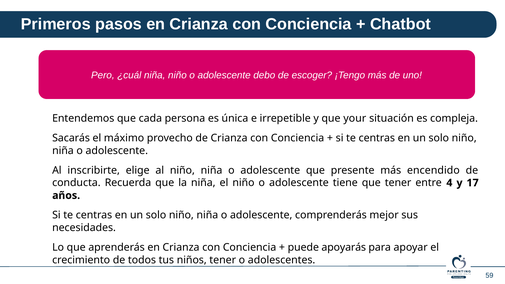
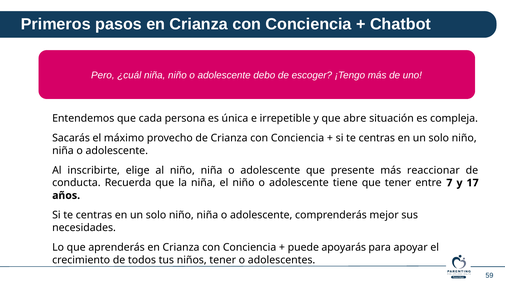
your: your -> abre (355, 118)
encendido: encendido -> reaccionar (433, 170)
4: 4 -> 7 (449, 183)
